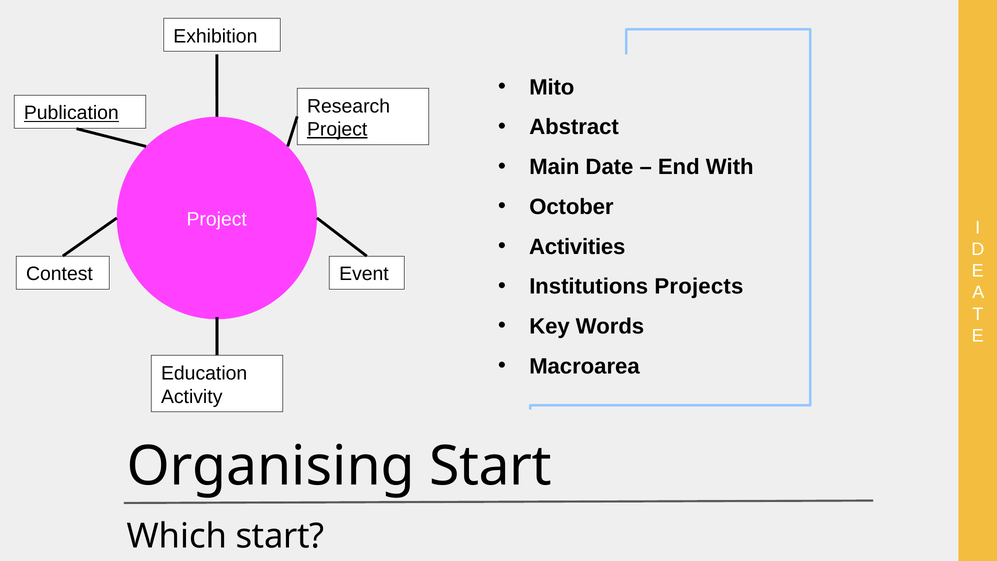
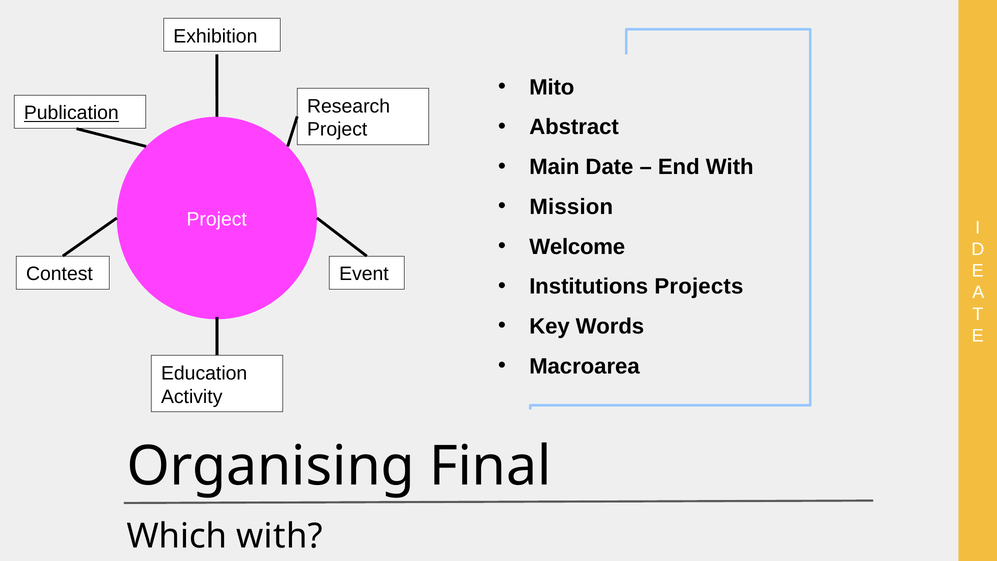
Project underline: present -> none (337, 129)
October: October -> Mission (571, 207)
Activities: Activities -> Welcome (577, 247)
Organising Start: Start -> Final (490, 466)
Which start: start -> with (280, 536)
